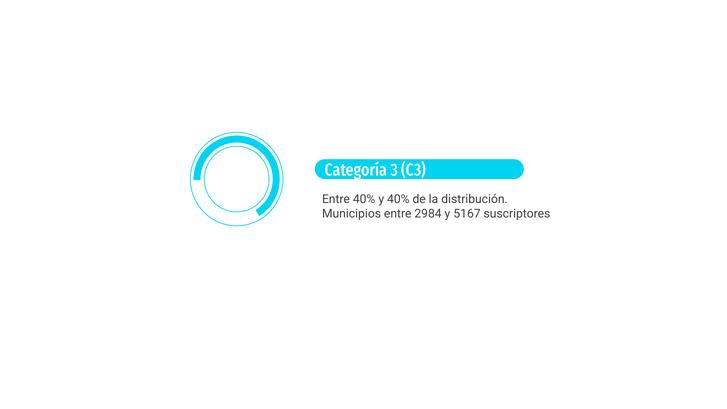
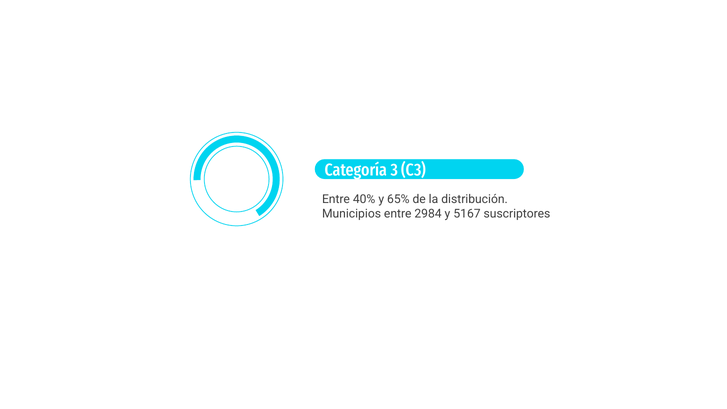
y 40%: 40% -> 65% (398, 199)
